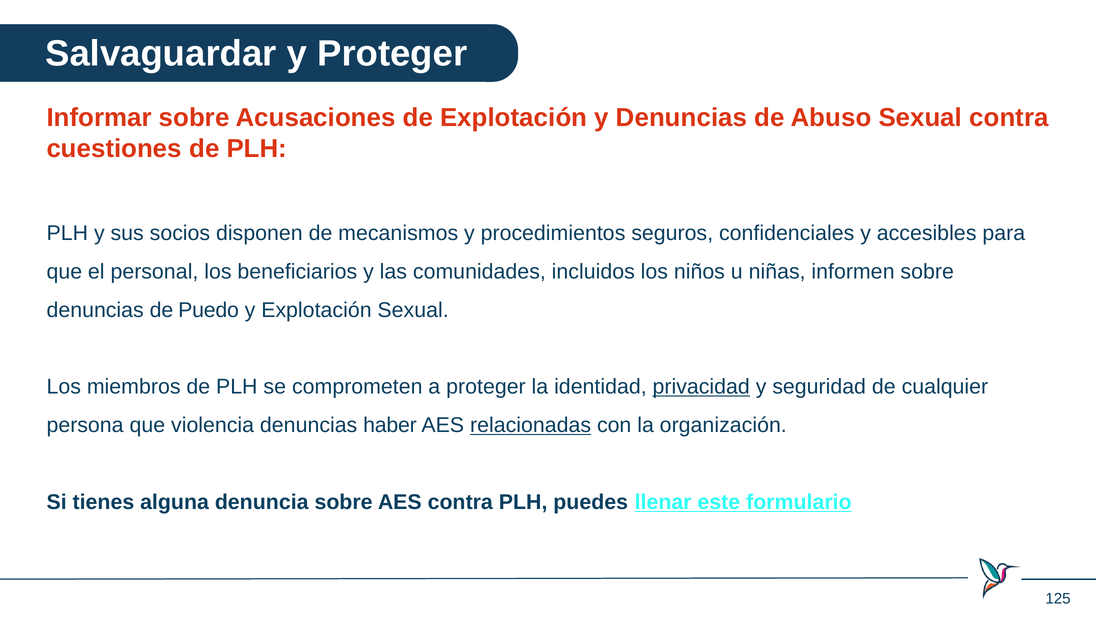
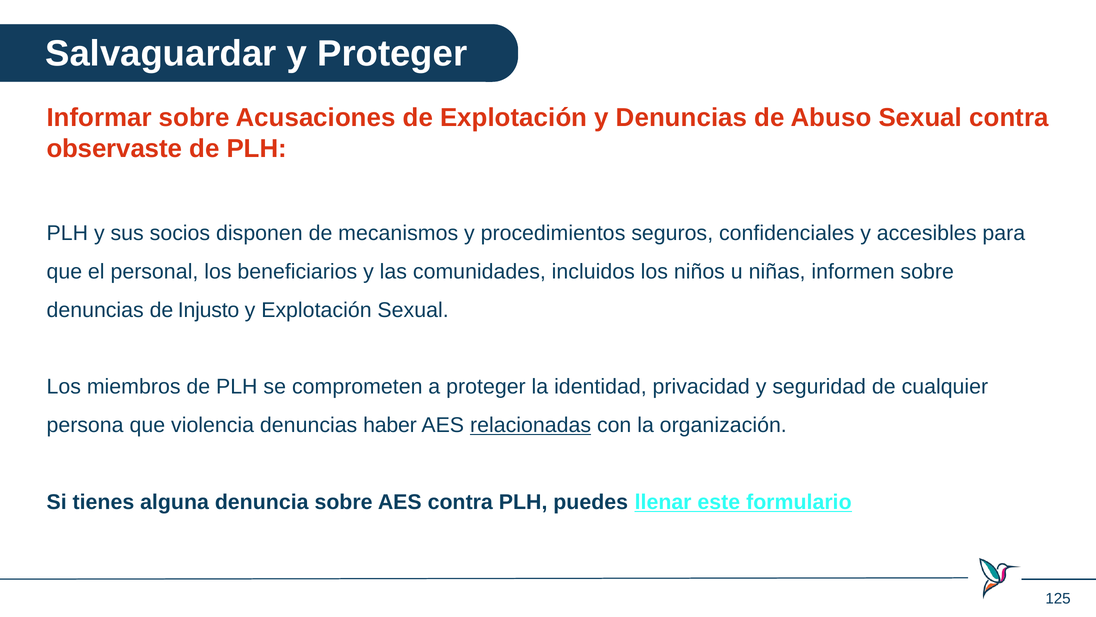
cuestiones: cuestiones -> observaste (114, 149)
Puedo: Puedo -> Injusto (209, 310)
privacidad underline: present -> none (701, 387)
